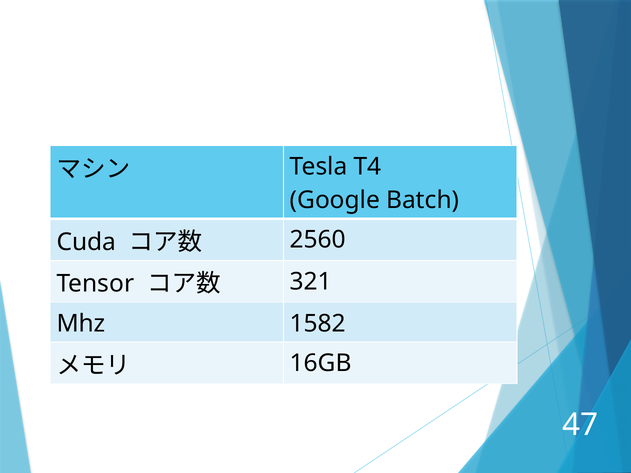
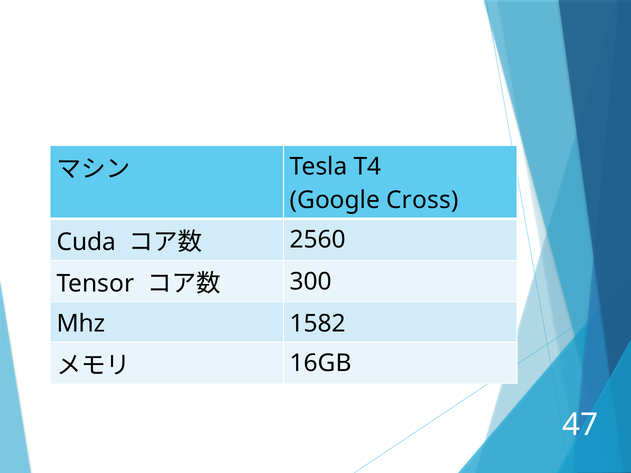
Batch: Batch -> Cross (422, 200)
321: 321 -> 300 (311, 282)
